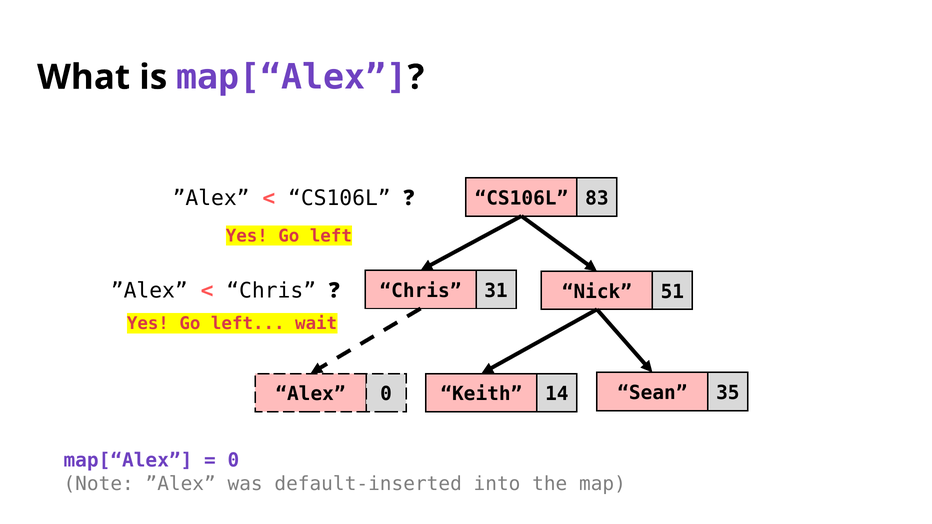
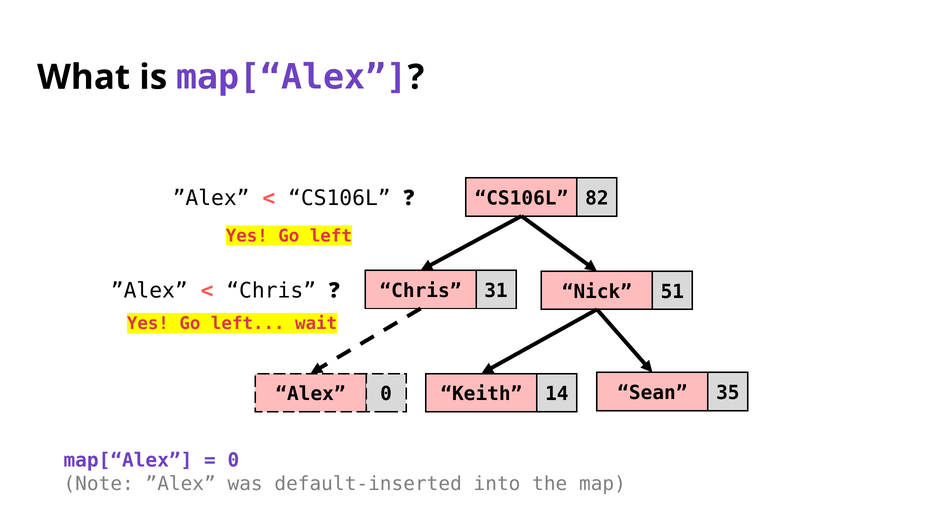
83: 83 -> 82 (597, 198)
